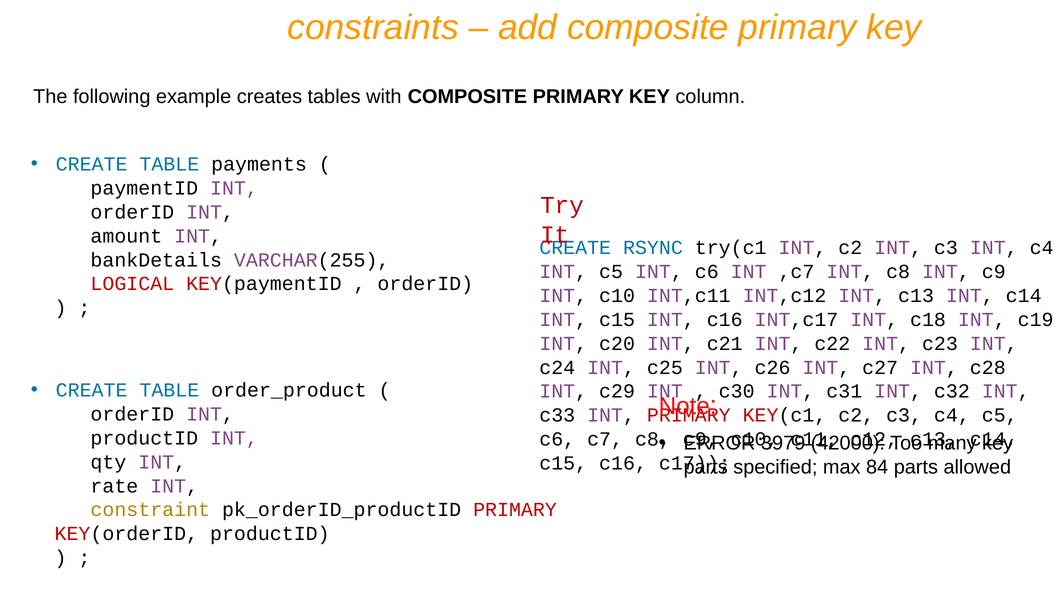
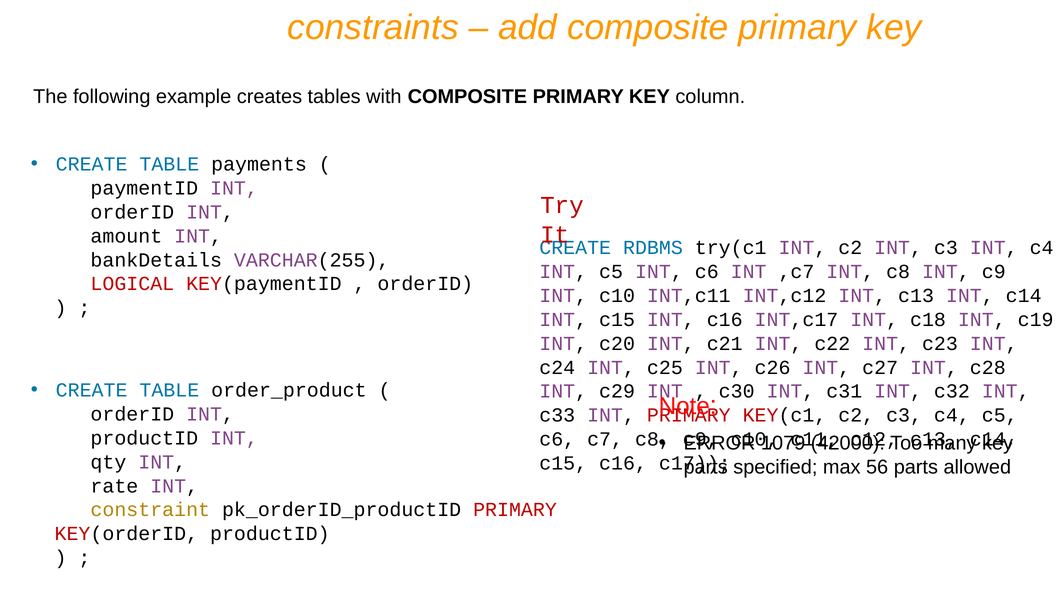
RSYNC: RSYNC -> RDBMS (653, 248)
3979: 3979 -> 1079 (783, 443)
84: 84 -> 56 (877, 467)
